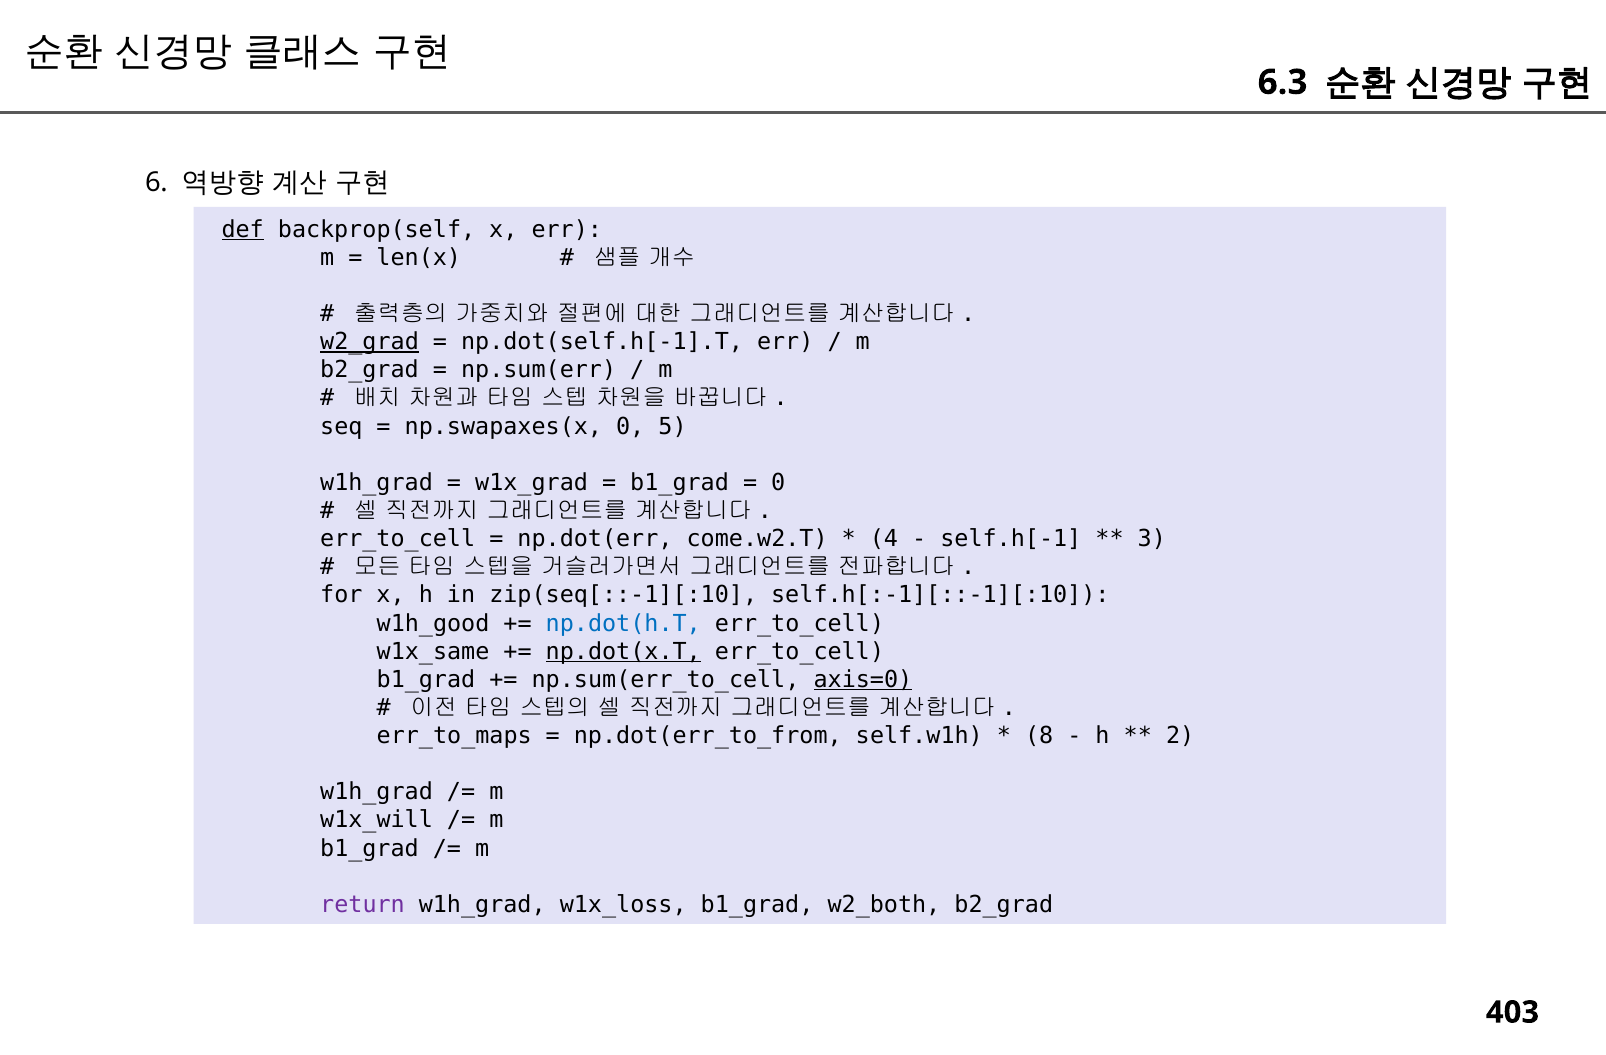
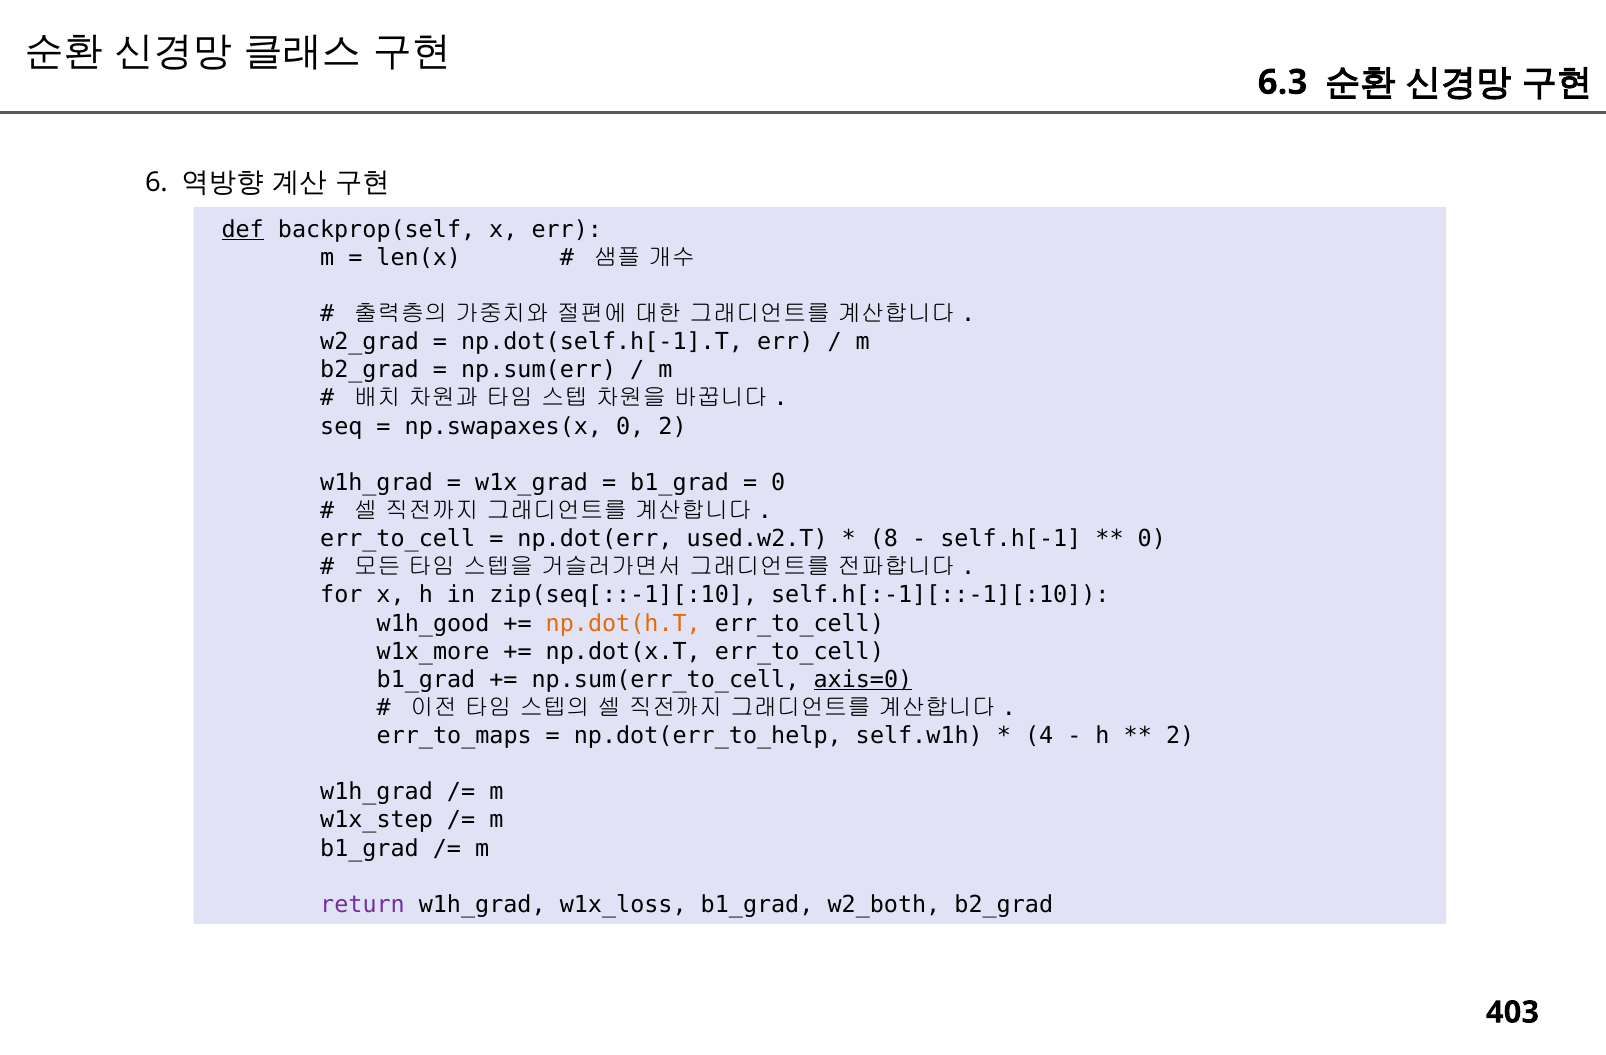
w2_grad underline: present -> none (370, 342)
0 5: 5 -> 2 (672, 426)
come.w2.T: come.w2.T -> used.w2.T (757, 539)
4: 4 -> 8 (884, 539)
3: 3 -> 0 (1152, 539)
np.dot(h.T colour: blue -> orange (623, 623)
w1x_same: w1x_same -> w1x_more (433, 651)
np.dot(x.T underline: present -> none (623, 651)
np.dot(err_to_from: np.dot(err_to_from -> np.dot(err_to_help (708, 736)
8: 8 -> 4 (1039, 736)
w1x_will: w1x_will -> w1x_step (377, 820)
